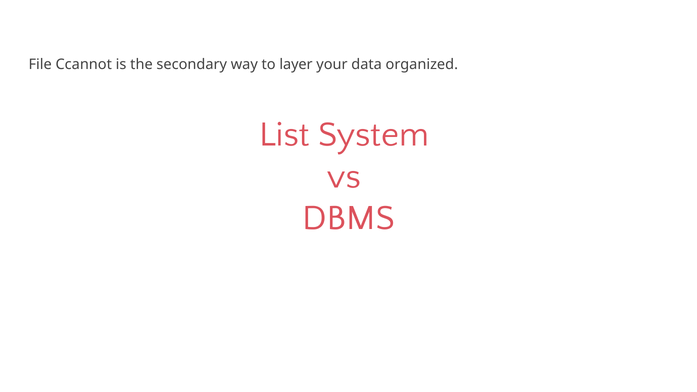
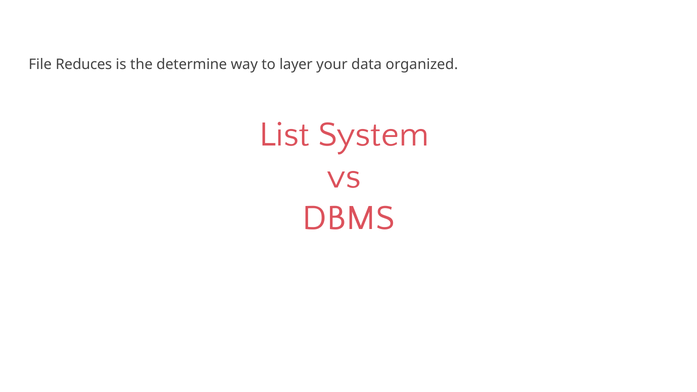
Ccannot: Ccannot -> Reduces (84, 64)
secondary: secondary -> determine (192, 64)
